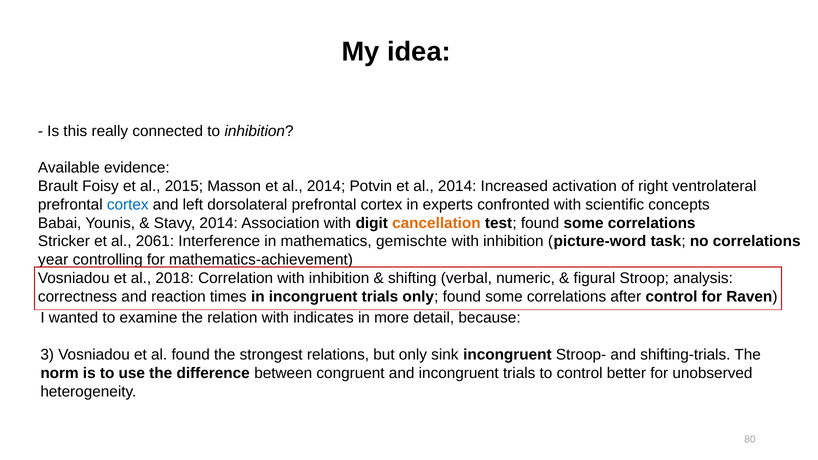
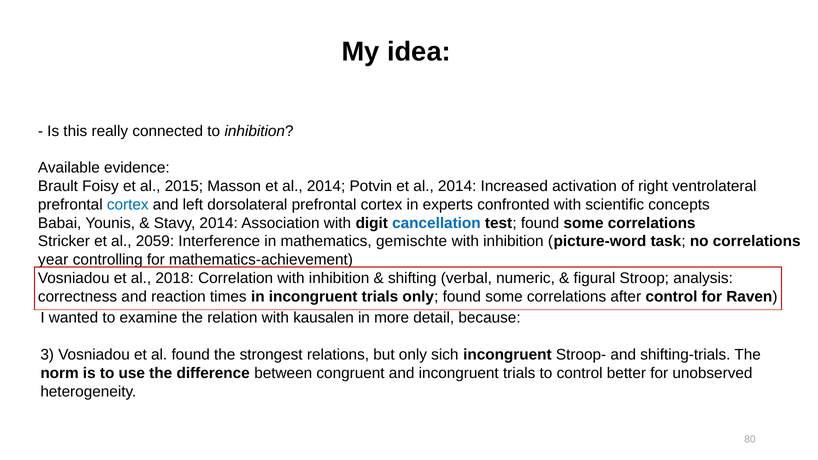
cancellation colour: orange -> blue (436, 223)
2061: 2061 -> 2059 (155, 241)
indicates: indicates -> kausalen (324, 318)
sink: sink -> sich (445, 355)
